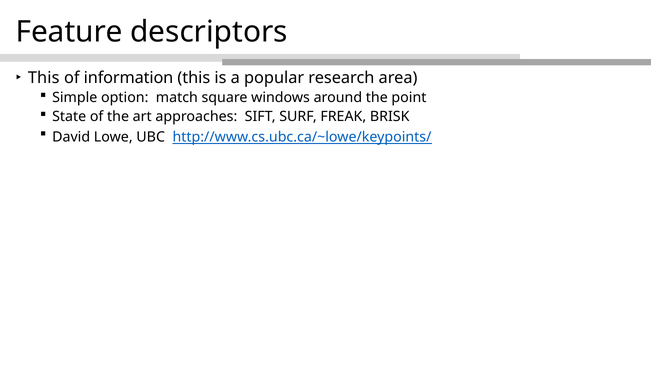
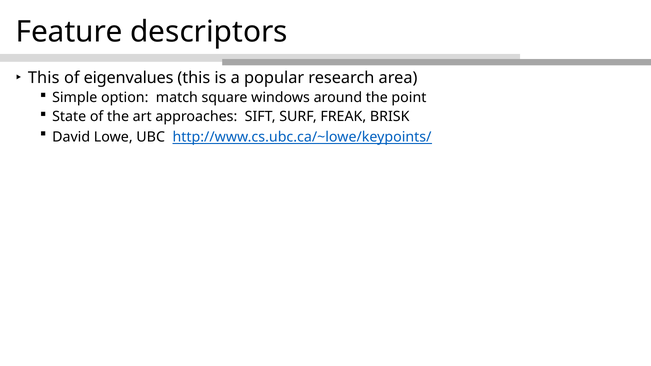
information: information -> eigenvalues (129, 78)
